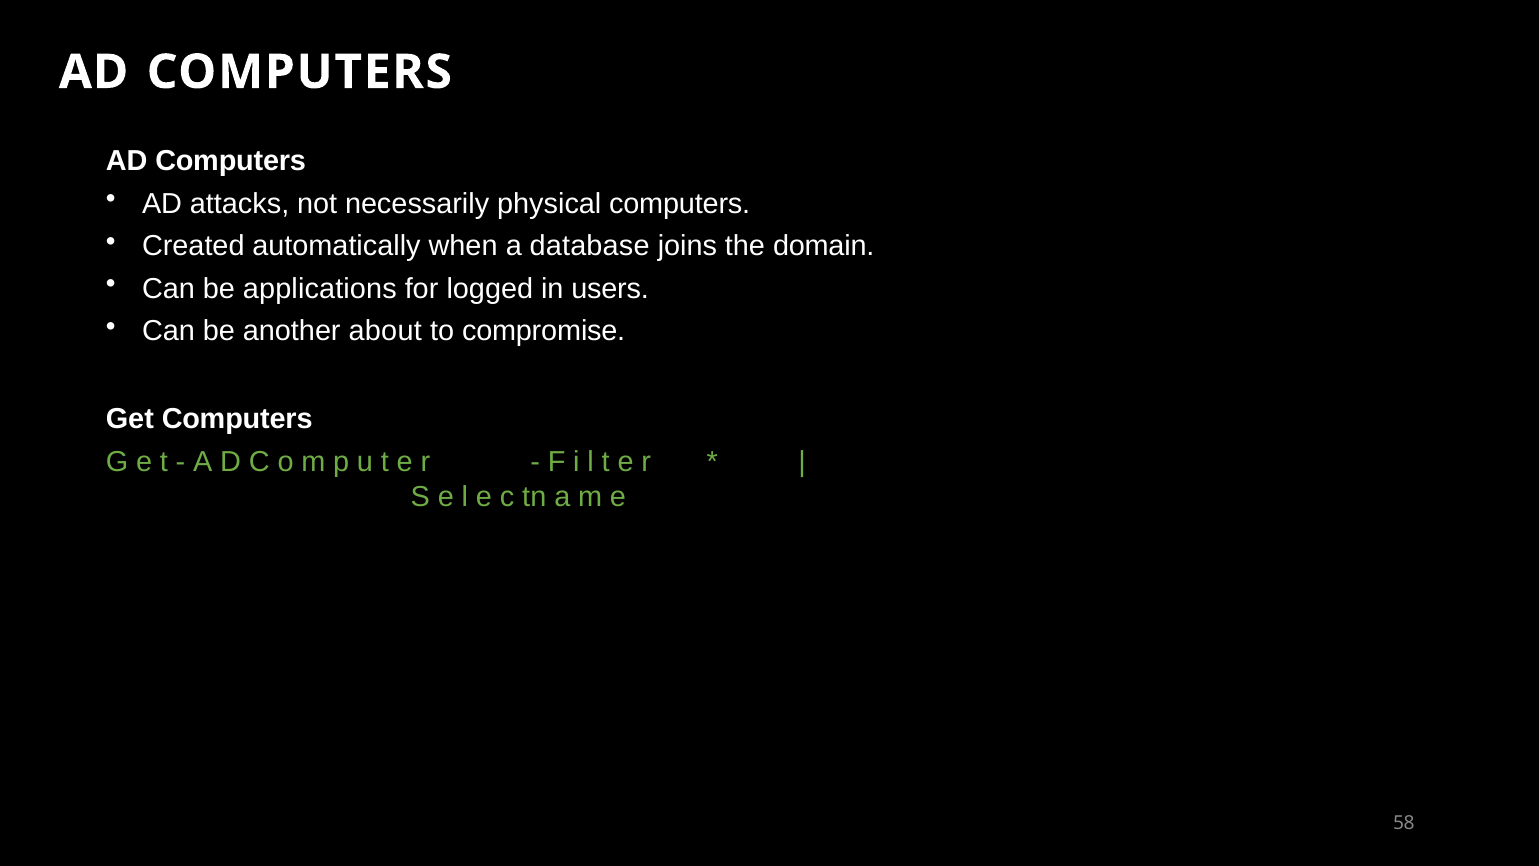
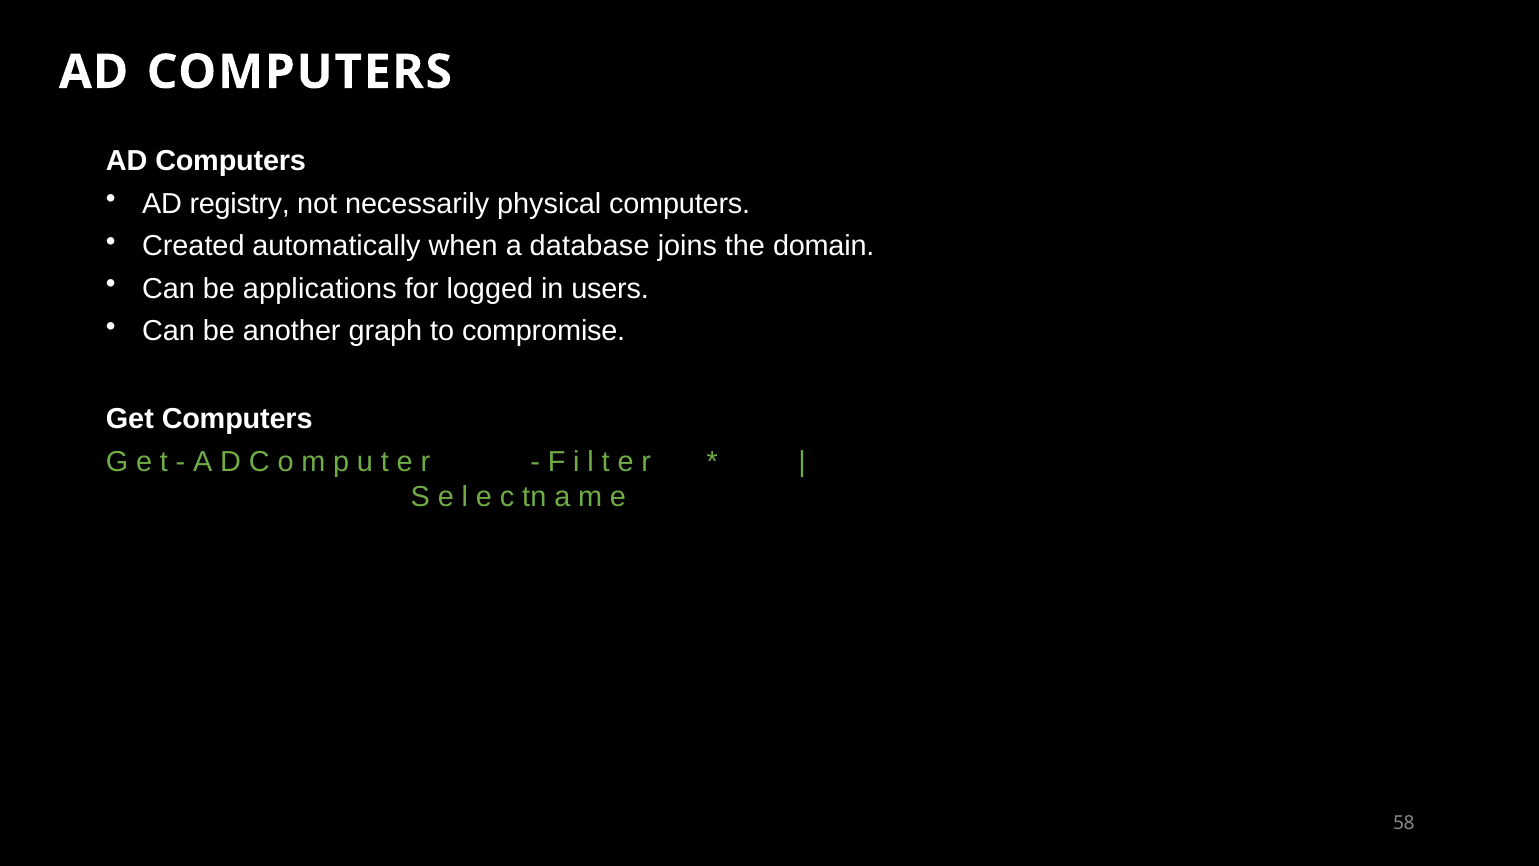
attacks: attacks -> registry (240, 204)
about: about -> graph (385, 331)
